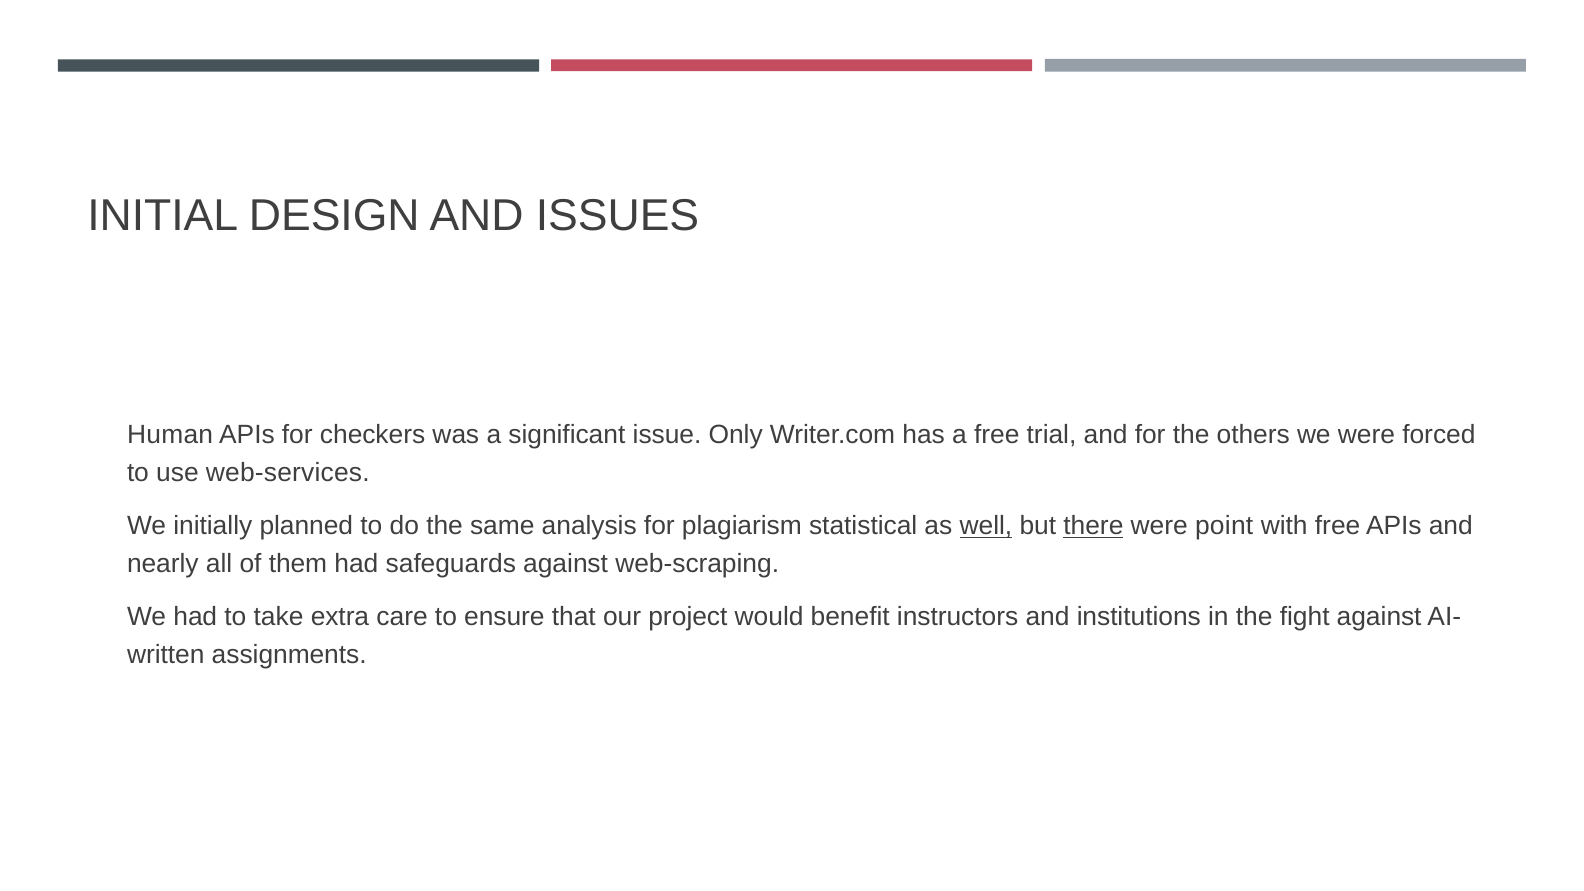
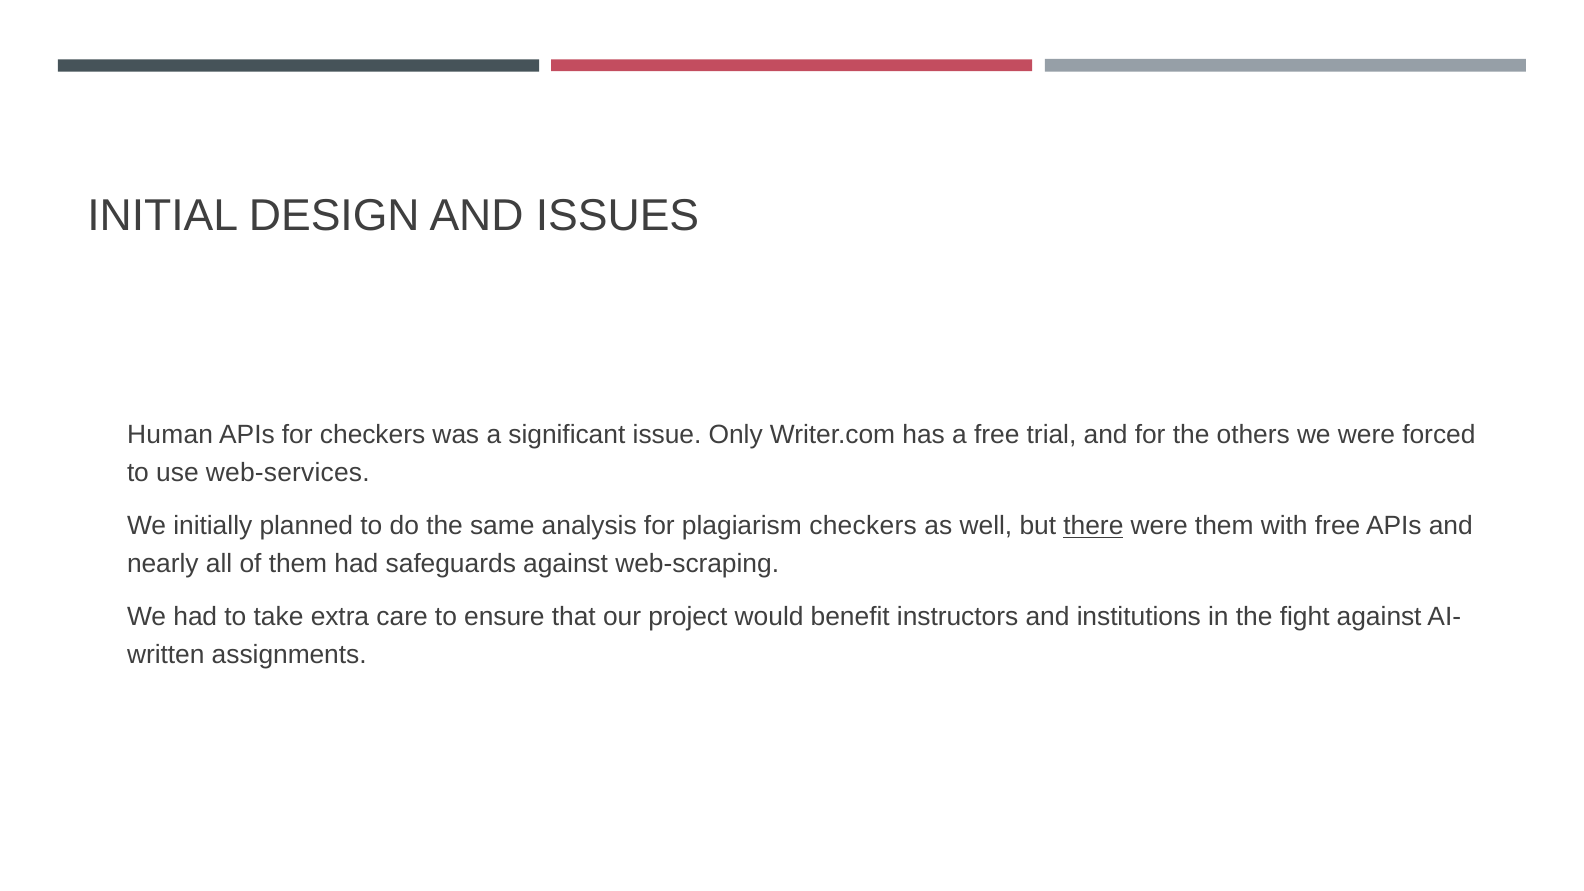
plagiarism statistical: statistical -> checkers (863, 526)
well underline: present -> none (986, 526)
were point: point -> them (1224, 526)
